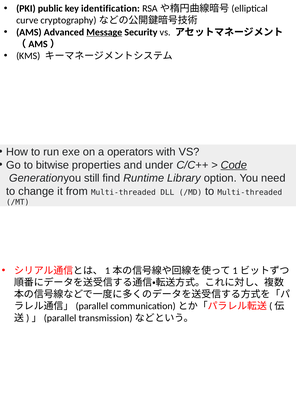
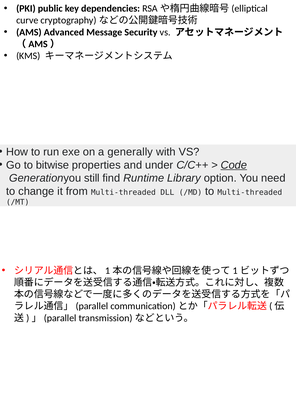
identification: identification -> dependencies (111, 9)
Message underline: present -> none (104, 32)
operators: operators -> generally (130, 152)
